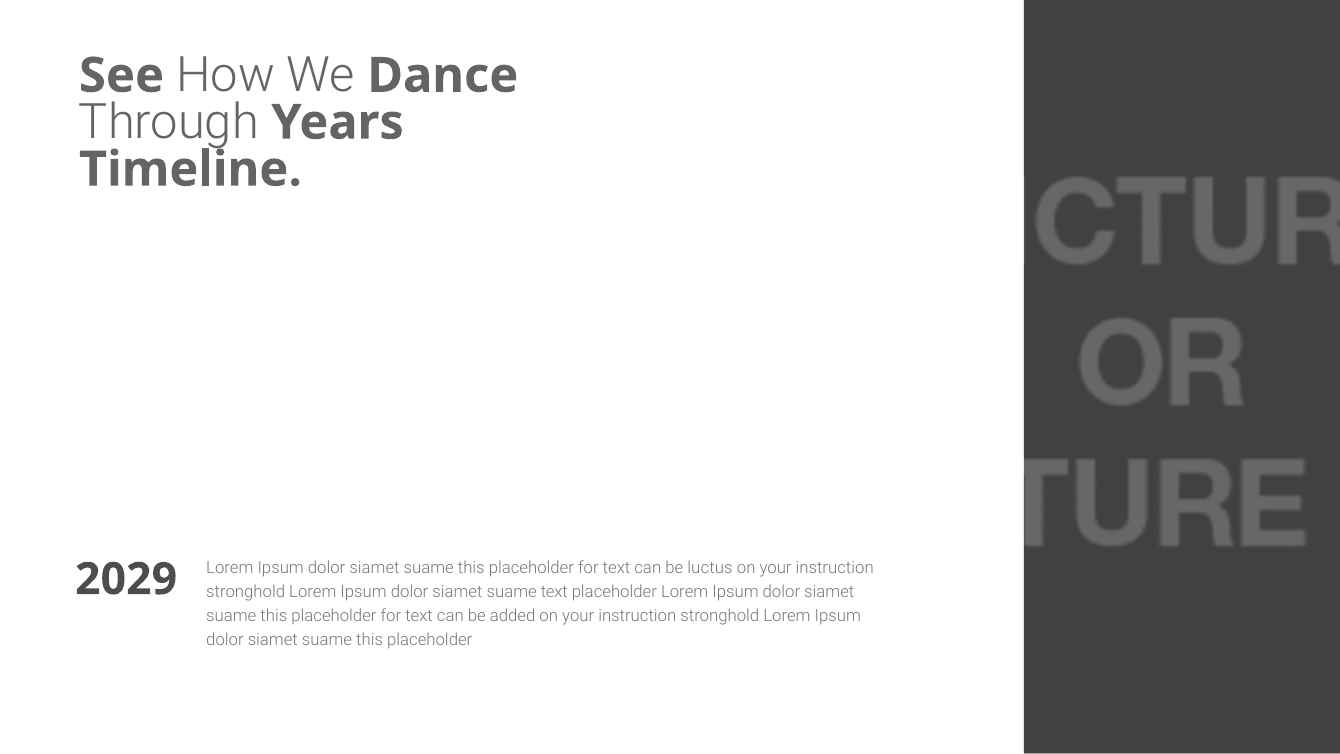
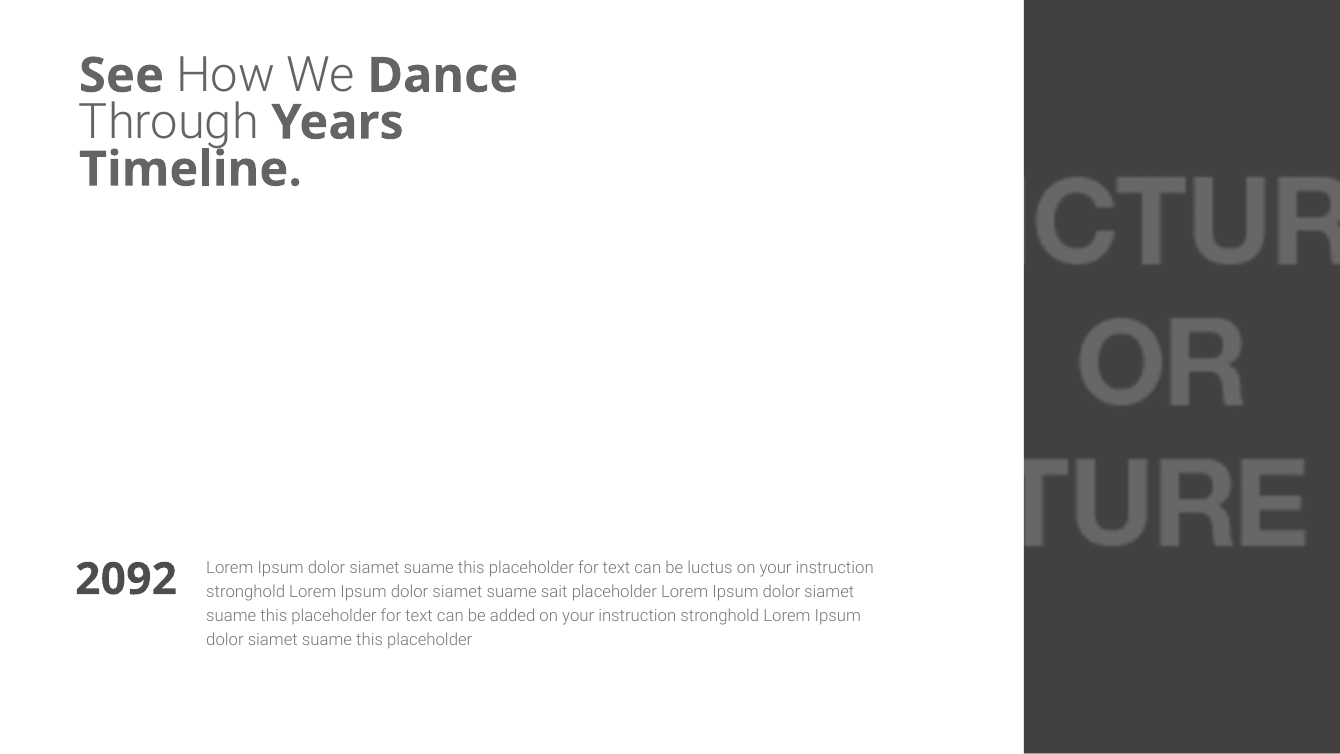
2029: 2029 -> 2092 (126, 579)
suame text: text -> sait (554, 592)
